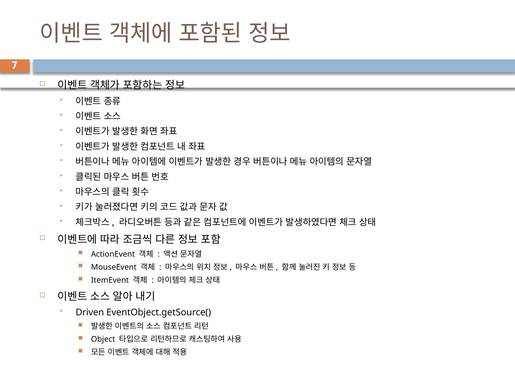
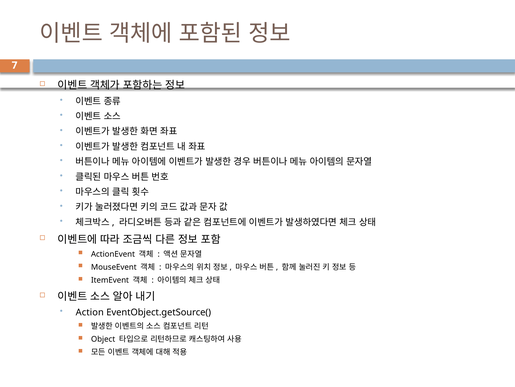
Driven: Driven -> Action (90, 312)
